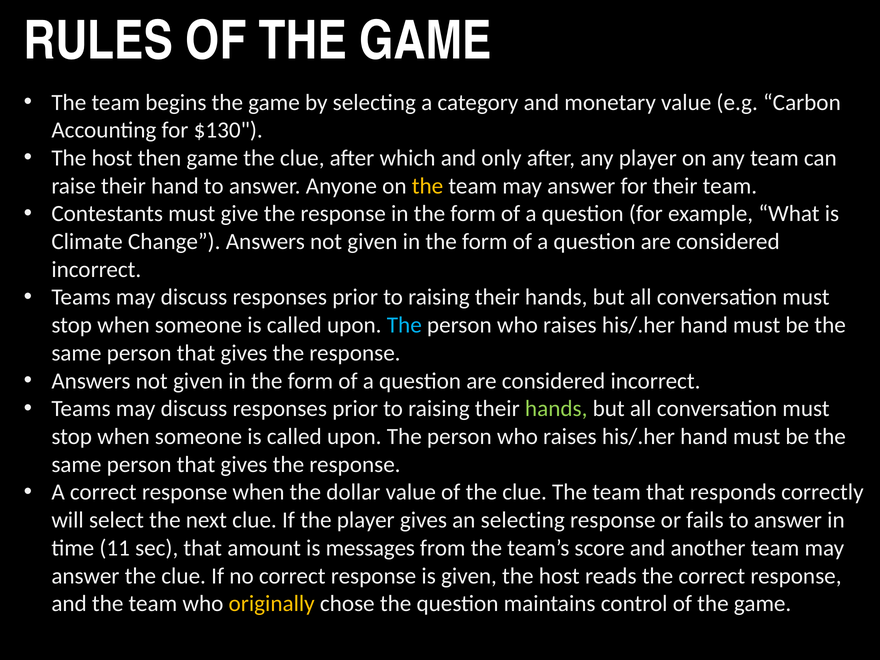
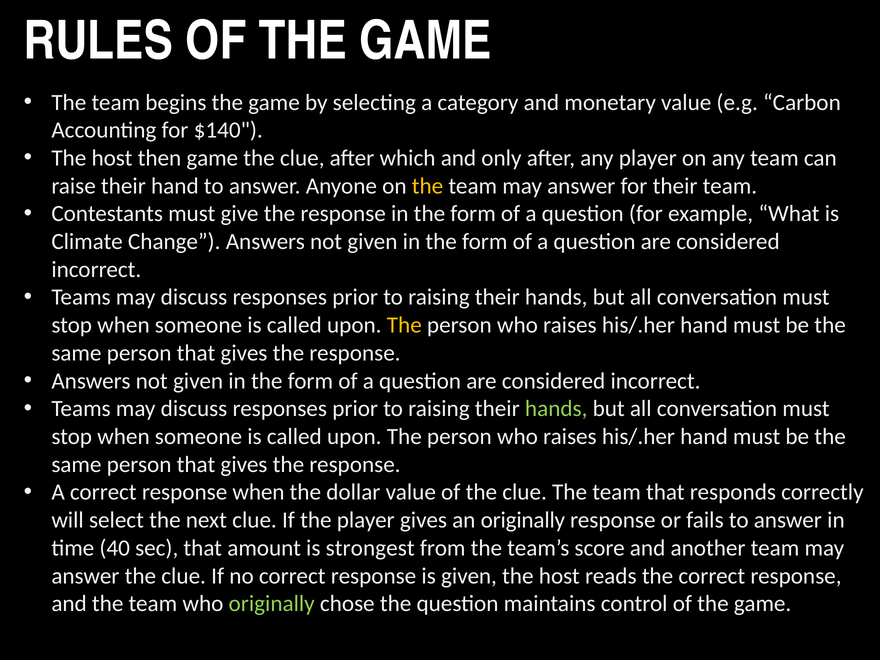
$130: $130 -> $140 (228, 130)
The colour: light blue -> yellow (404, 325)
an selecting: selecting -> originally (523, 520)
11: 11 -> 40 (115, 548)
messages: messages -> strongest (370, 548)
originally colour: yellow -> light green (272, 604)
